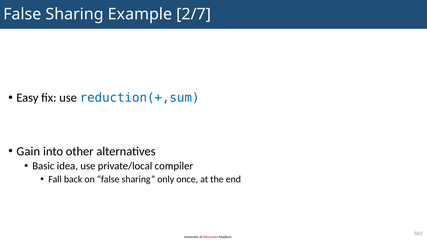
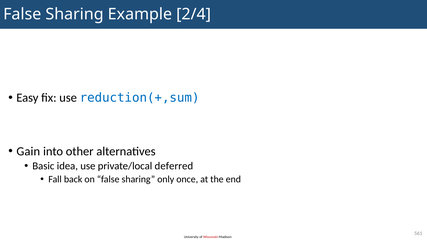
2/7: 2/7 -> 2/4 (194, 14)
compiler: compiler -> deferred (174, 166)
